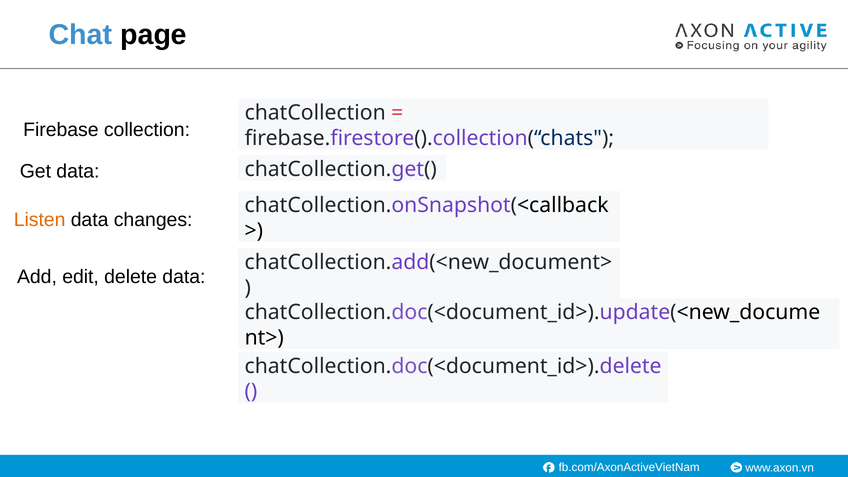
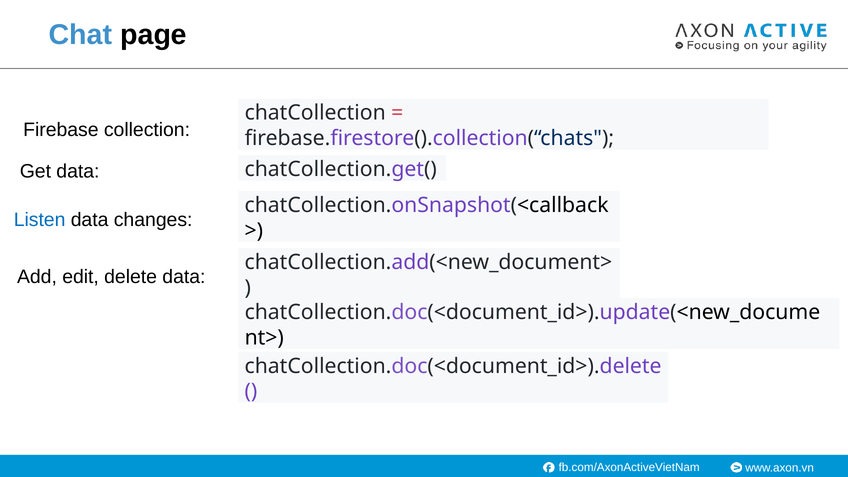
Listen colour: orange -> blue (40, 220)
